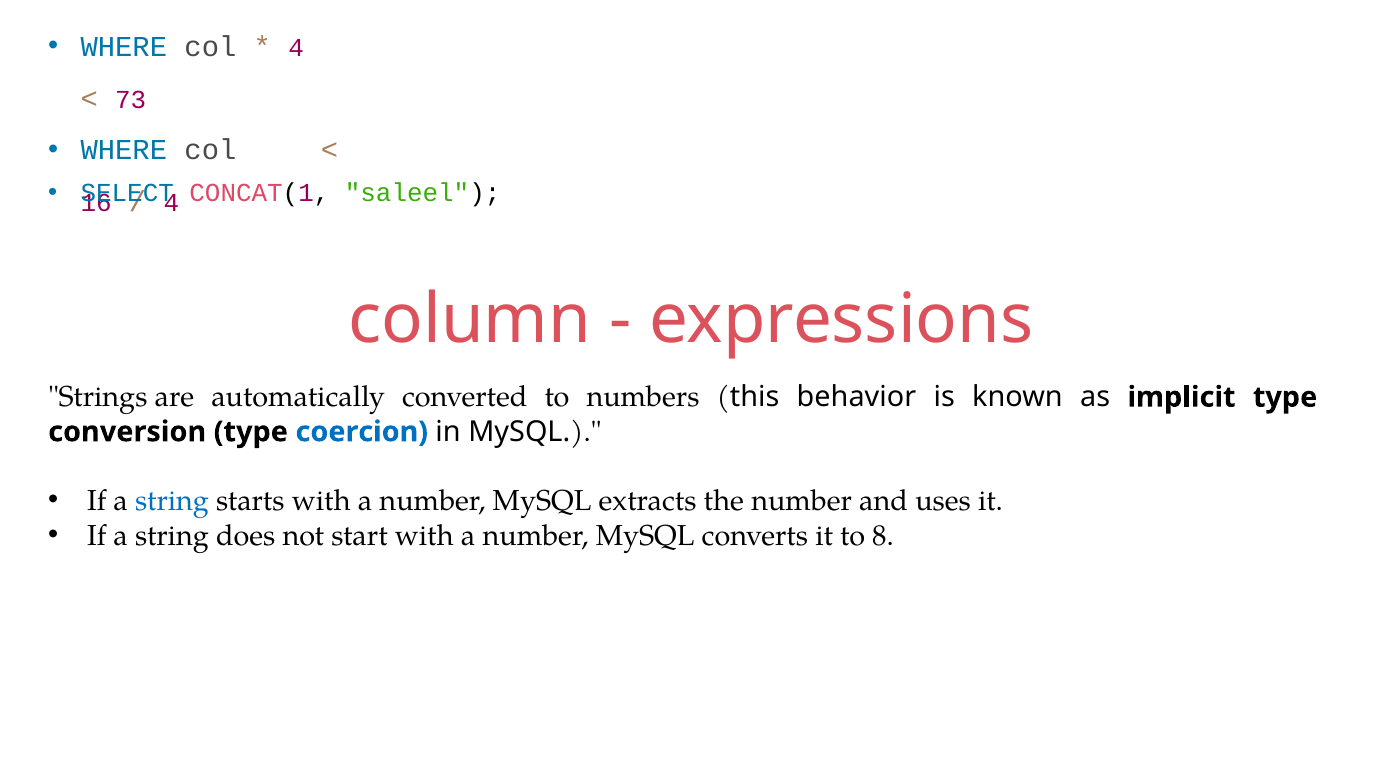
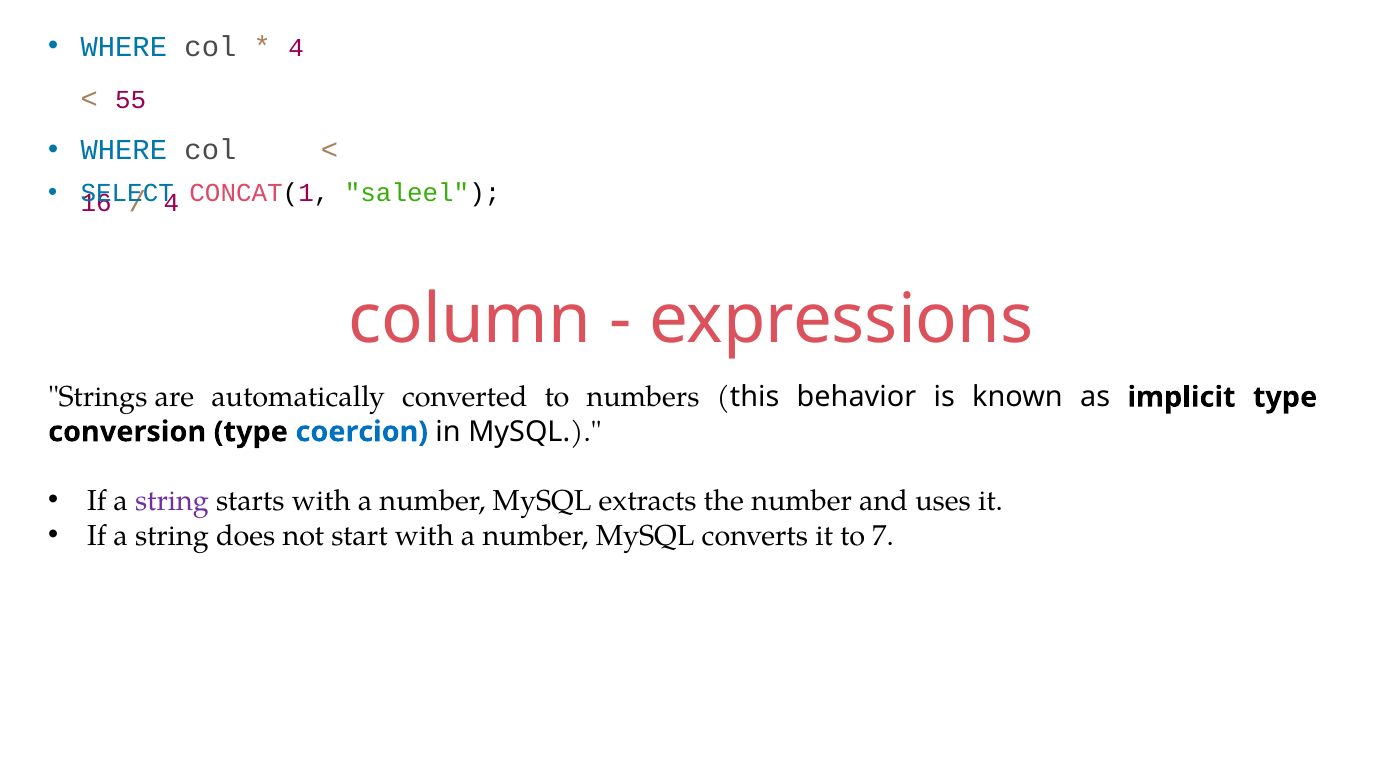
73: 73 -> 55 (131, 99)
string colour: blue -> purple (172, 501)
8: 8 -> 7 (883, 535)
